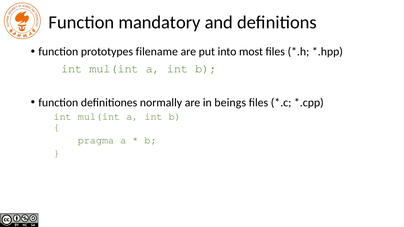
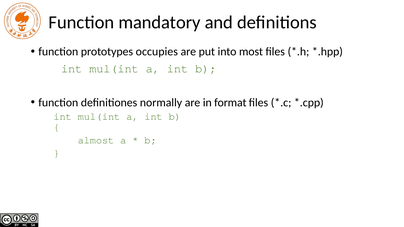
filename: filename -> occupies (157, 52)
beings: beings -> format (230, 103)
pragma: pragma -> almost (96, 140)
